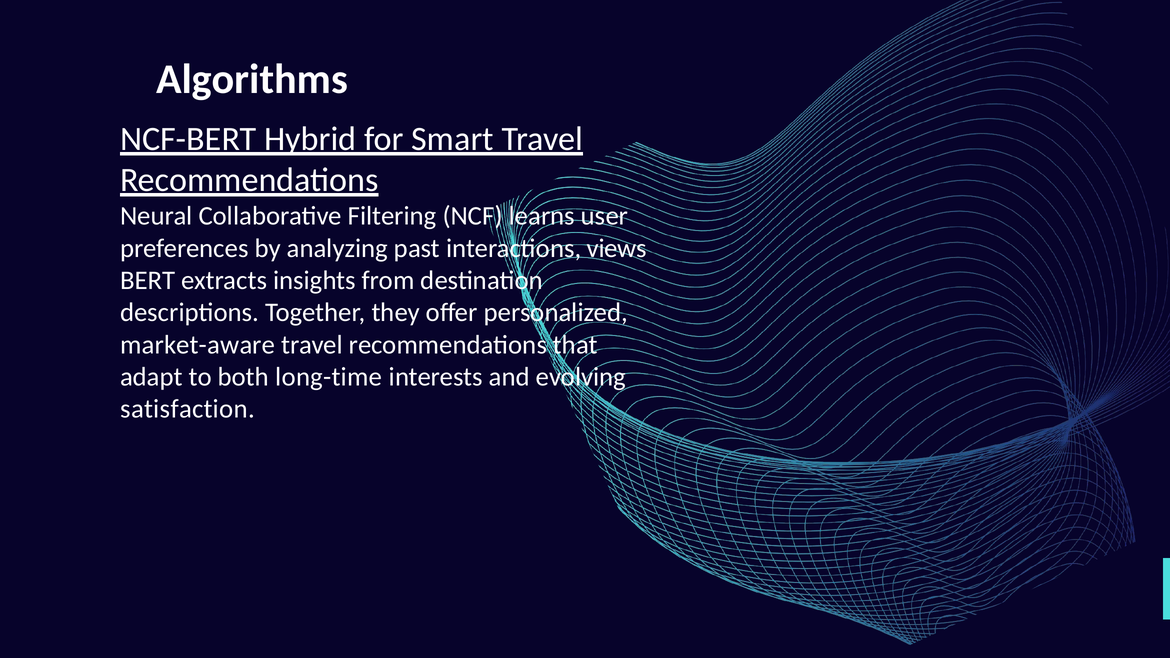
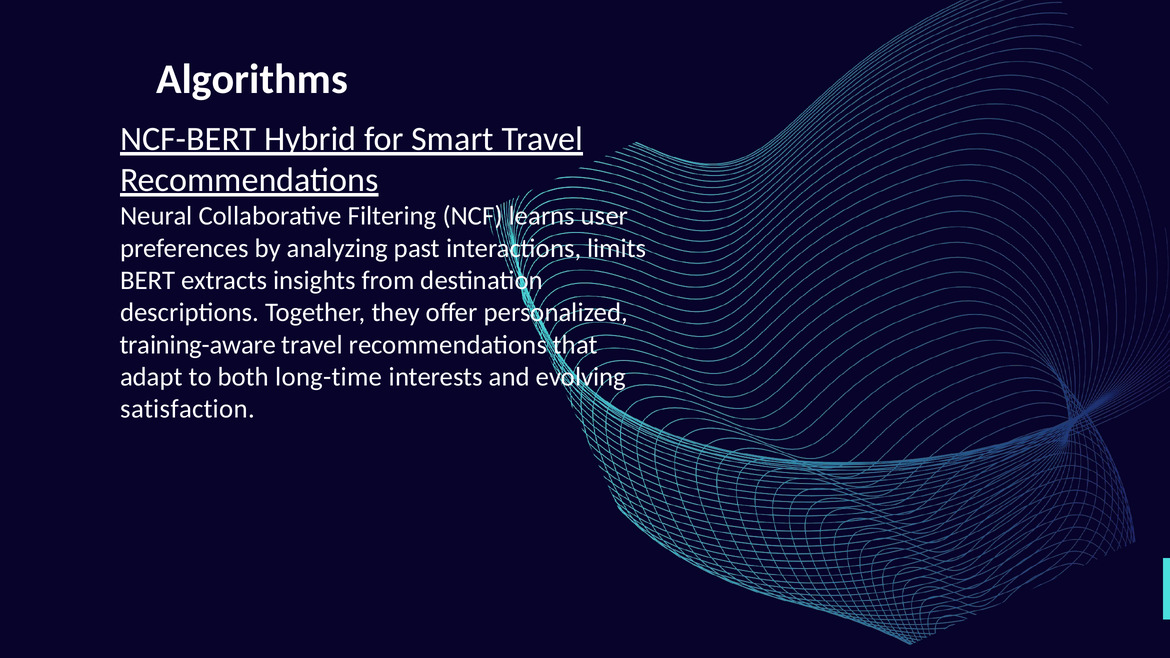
views: views -> limits (617, 248)
market-aware: market-aware -> training-aware (198, 345)
